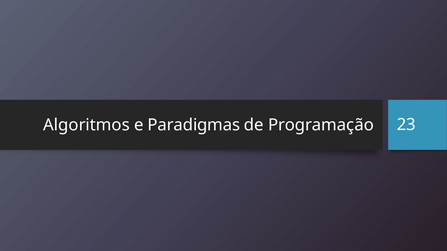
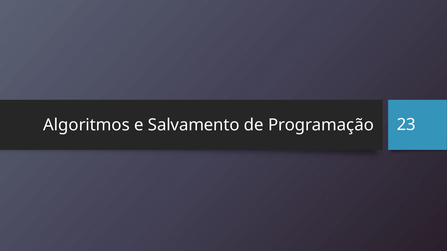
Paradigmas: Paradigmas -> Salvamento (194, 125)
